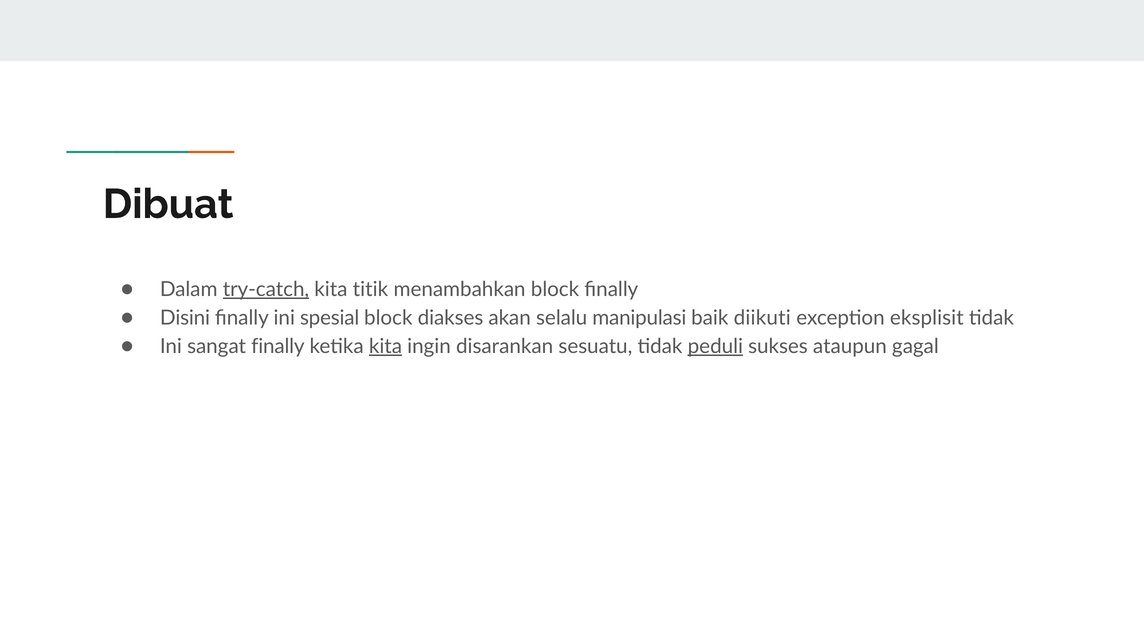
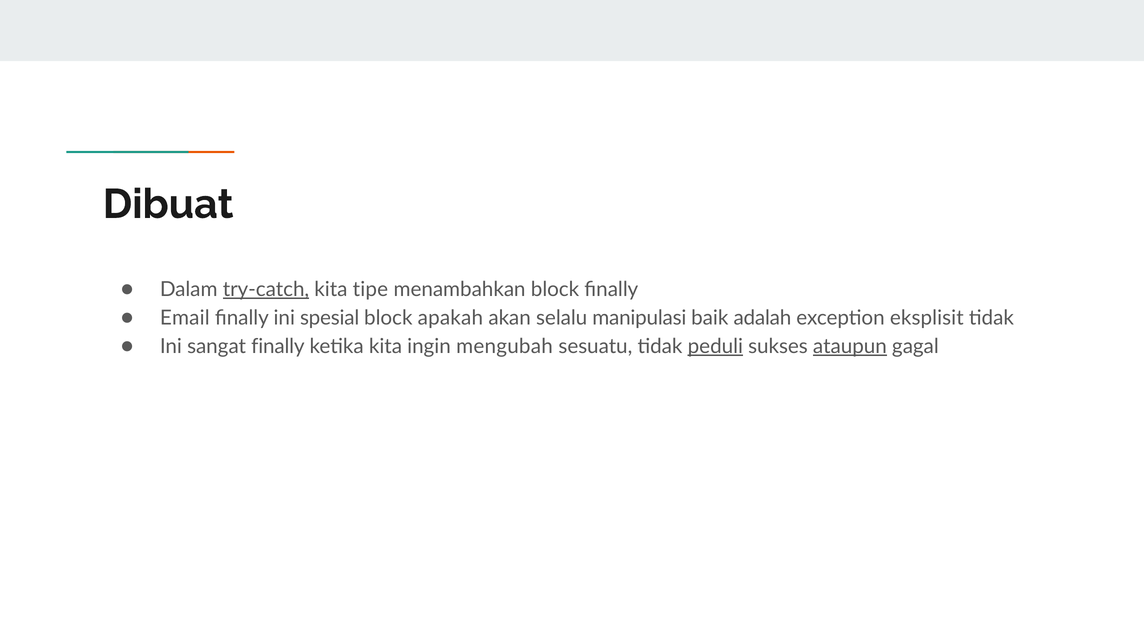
titik: titik -> tipe (370, 289)
Disini: Disini -> Email (185, 318)
diakses: diakses -> apakah (450, 318)
diikuti: diikuti -> adalah (762, 318)
kita underline: present -> none (385, 346)
disarankan: disarankan -> mengubah (505, 346)
ataupun underline: none -> present (850, 346)
